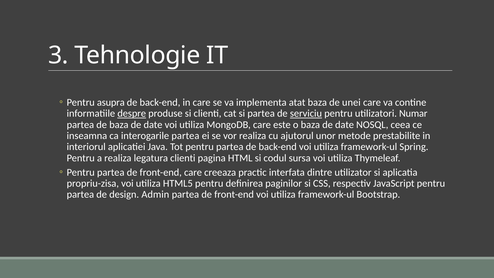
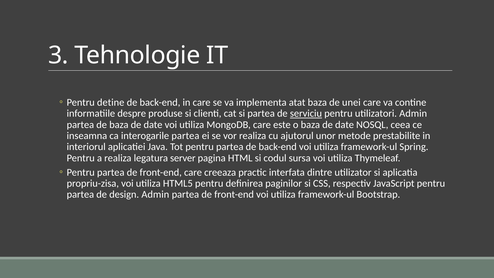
asupra: asupra -> detine (111, 102)
despre underline: present -> none (132, 113)
utilizatori Numar: Numar -> Admin (413, 113)
legatura clienti: clienti -> server (183, 158)
